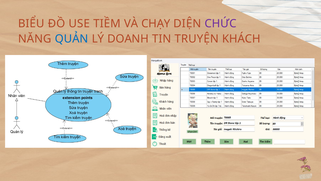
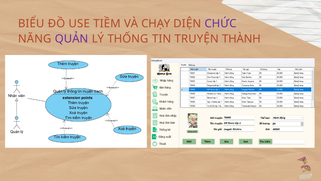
QUẢN colour: blue -> purple (72, 39)
DOANH: DOANH -> THỐNG (128, 39)
KHÁCH: KHÁCH -> THÀNH (241, 39)
